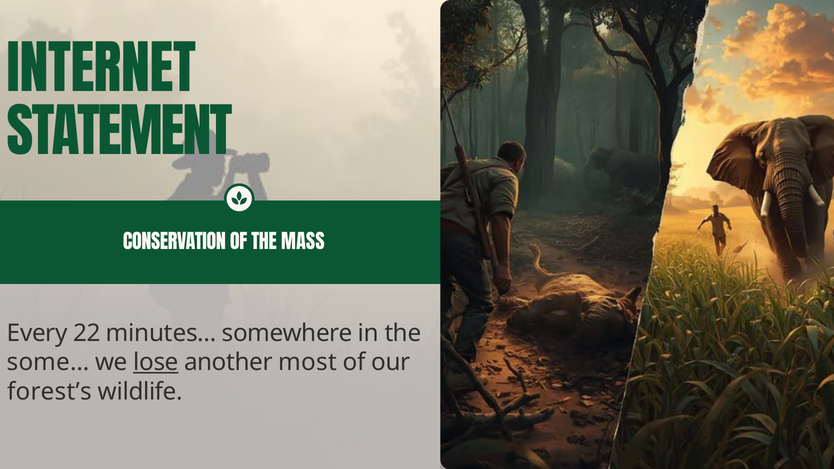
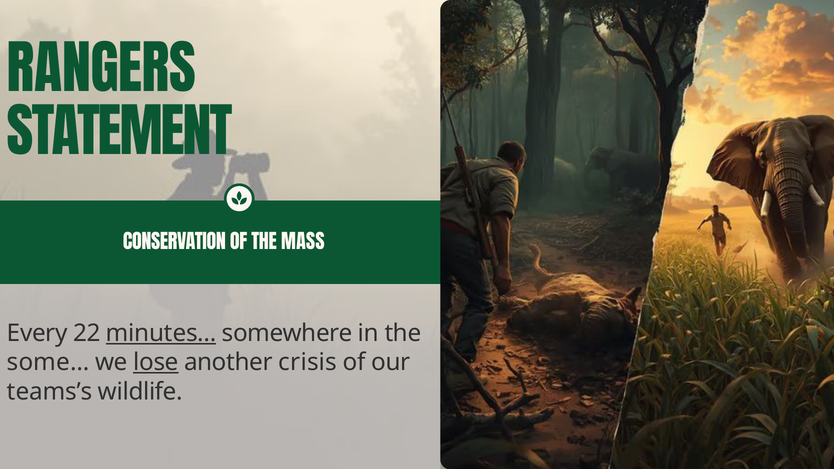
INTERNET: INTERNET -> RANGERS (101, 72)
minutes… underline: none -> present (161, 333)
most: most -> crisis (308, 362)
forest’s: forest’s -> teams’s (50, 392)
